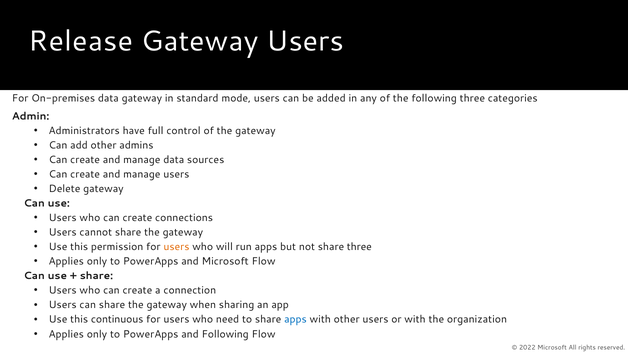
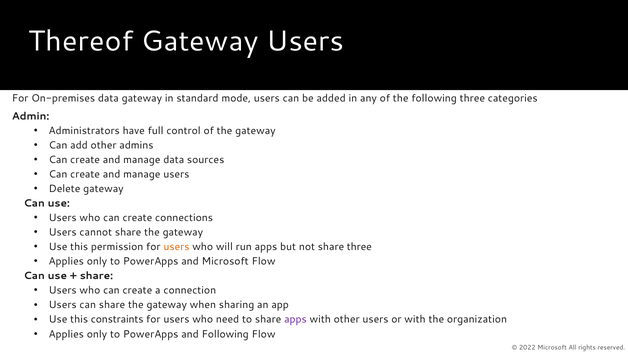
Release: Release -> Thereof (81, 41)
continuous: continuous -> constraints (117, 320)
apps colour: blue -> purple (295, 320)
